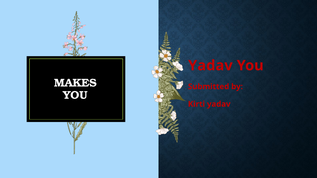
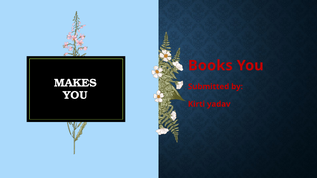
Yadav: Yadav -> Books (210, 66)
